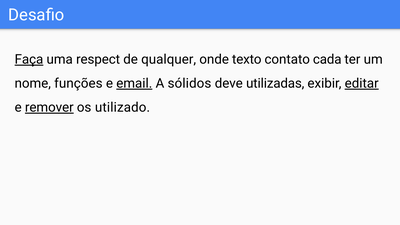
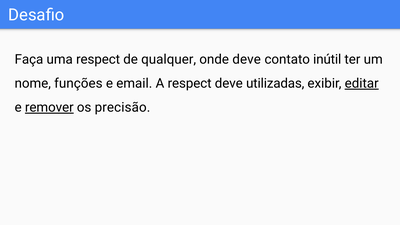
Faça underline: present -> none (29, 59)
onde texto: texto -> deve (247, 59)
cada: cada -> inútil (327, 59)
email underline: present -> none (134, 83)
A sólidos: sólidos -> respect (190, 83)
utilizado: utilizado -> precisão (122, 107)
